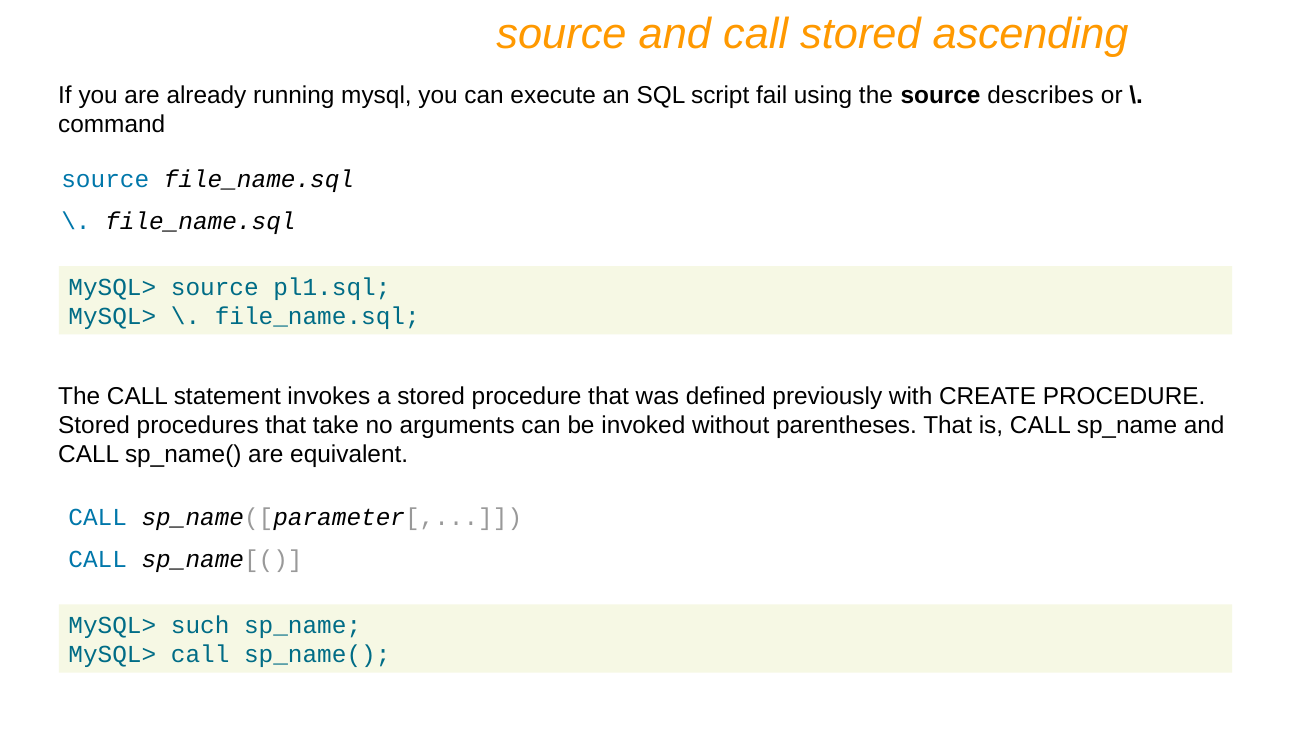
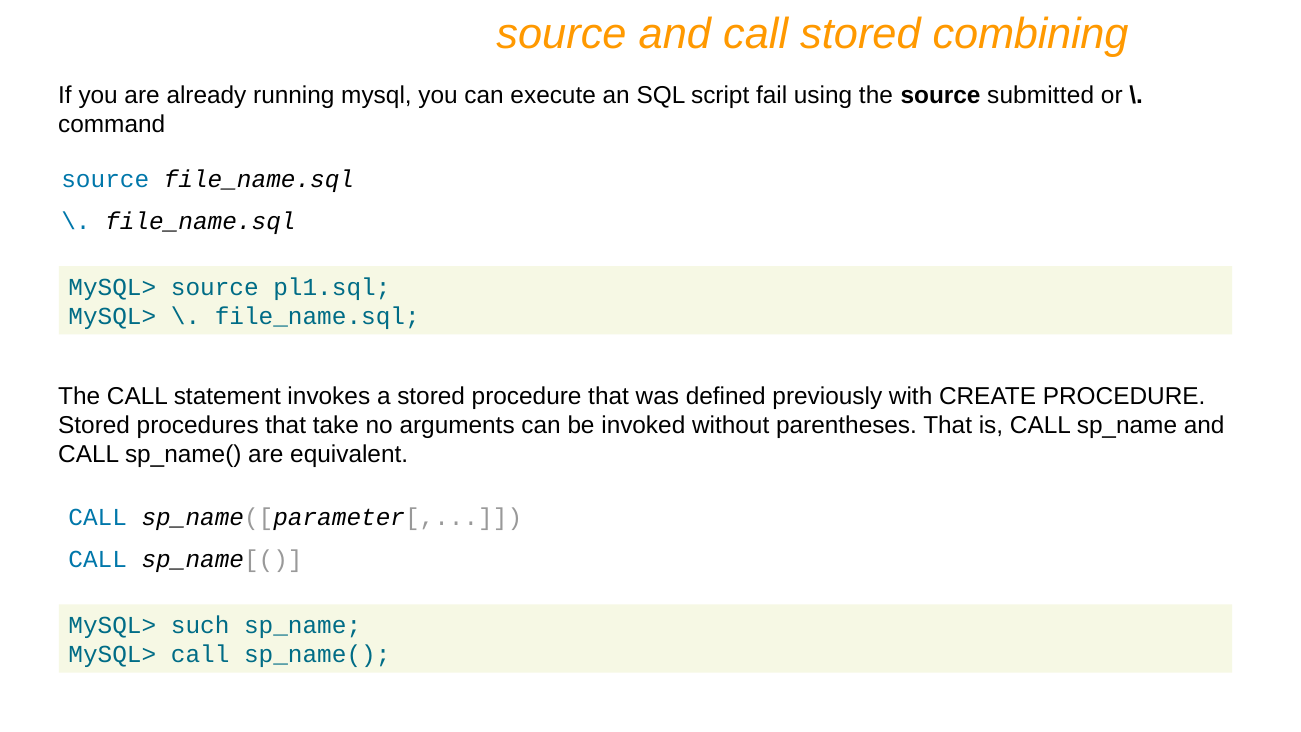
ascending: ascending -> combining (1031, 34)
describes: describes -> submitted (1041, 95)
